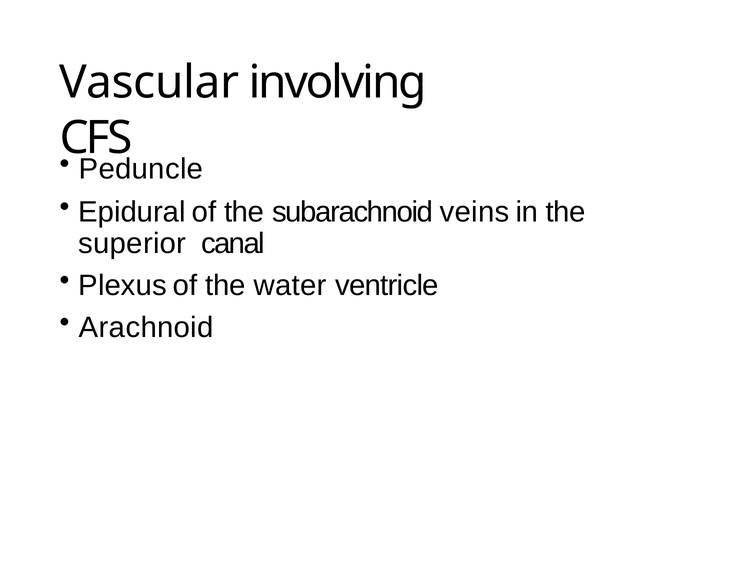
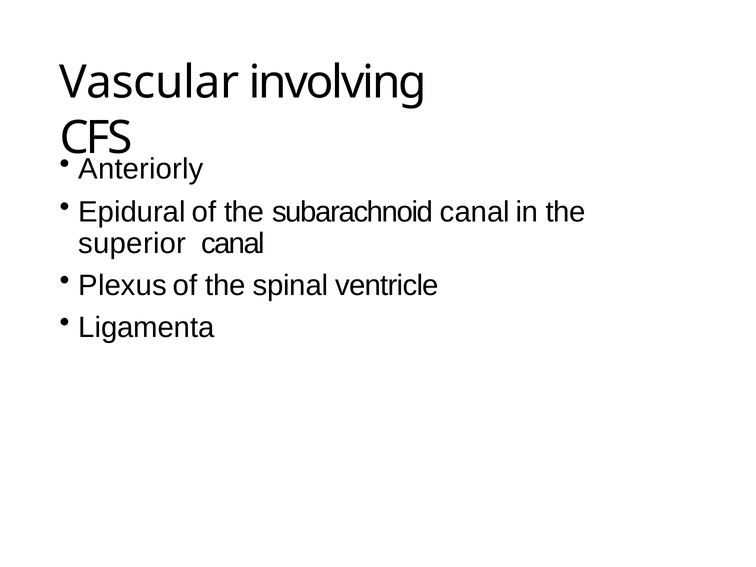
Peduncle: Peduncle -> Anteriorly (141, 169)
subarachnoid veins: veins -> canal (475, 212)
water: water -> spinal (290, 285)
Arachnoid: Arachnoid -> Ligamenta (146, 328)
